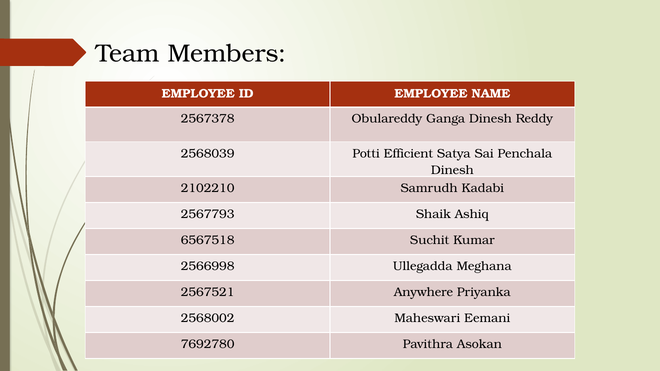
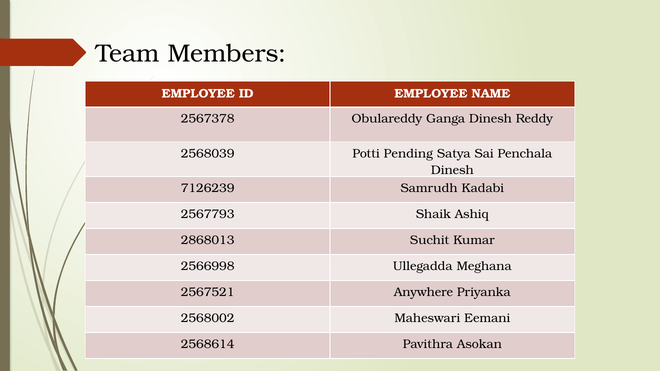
Efficient: Efficient -> Pending (408, 154)
2102210: 2102210 -> 7126239 (208, 188)
6567518: 6567518 -> 2868013 (208, 240)
7692780: 7692780 -> 2568614 (208, 344)
